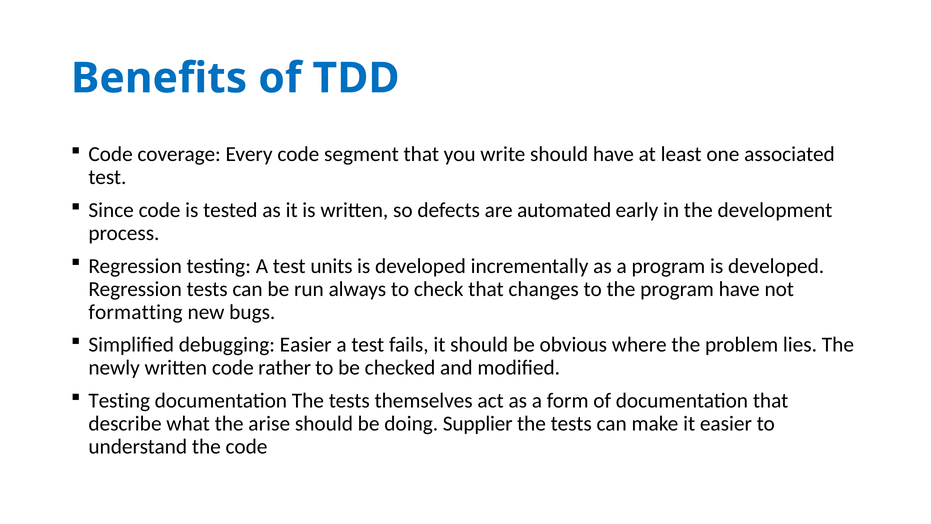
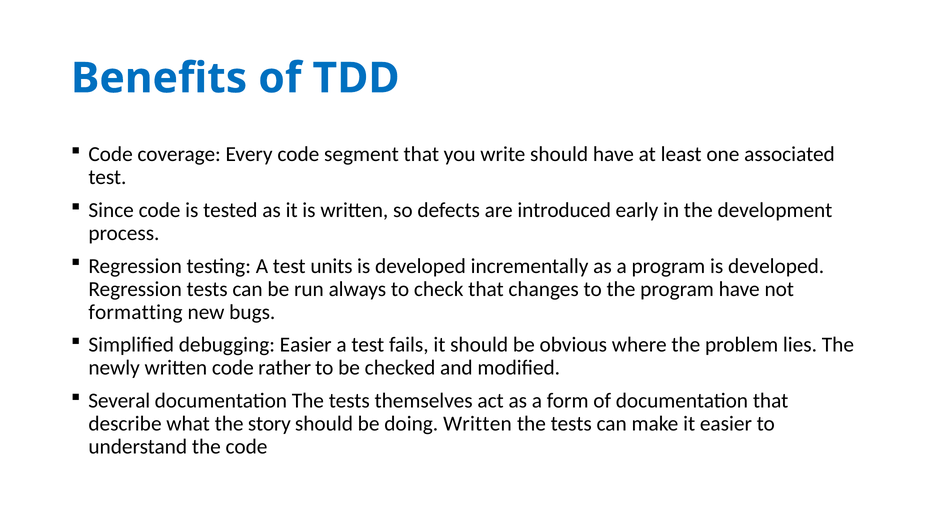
automated: automated -> introduced (564, 210)
Testing: Testing -> Several (119, 400)
arise: arise -> story (269, 423)
doing Supplier: Supplier -> Written (477, 423)
